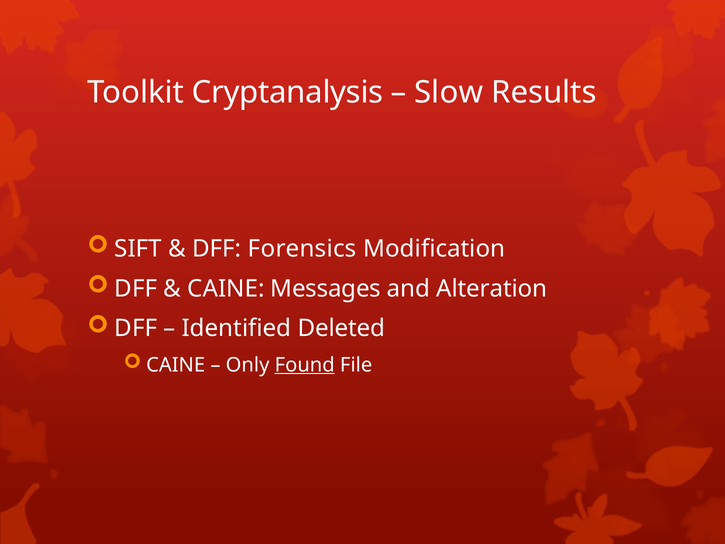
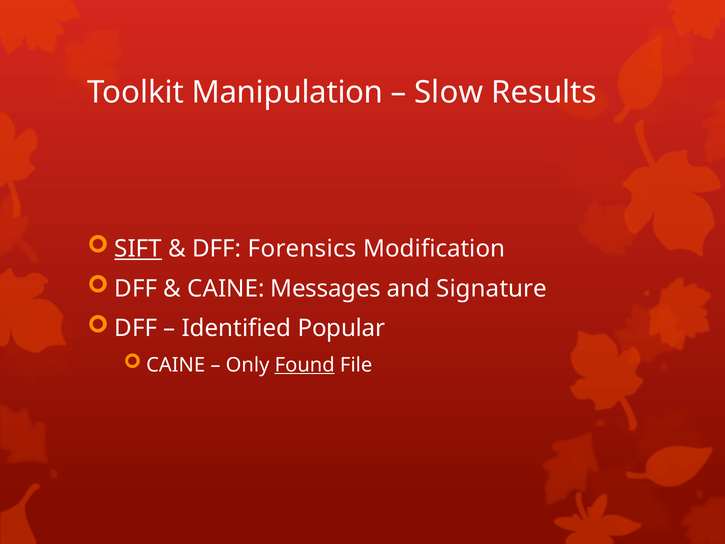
Cryptanalysis: Cryptanalysis -> Manipulation (287, 92)
SIFT underline: none -> present (138, 249)
Alteration: Alteration -> Signature (492, 288)
Deleted: Deleted -> Popular (341, 328)
